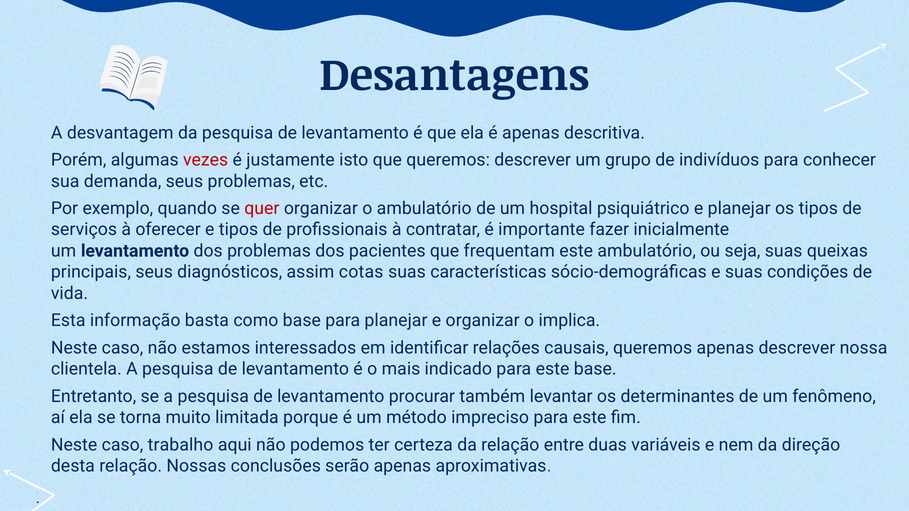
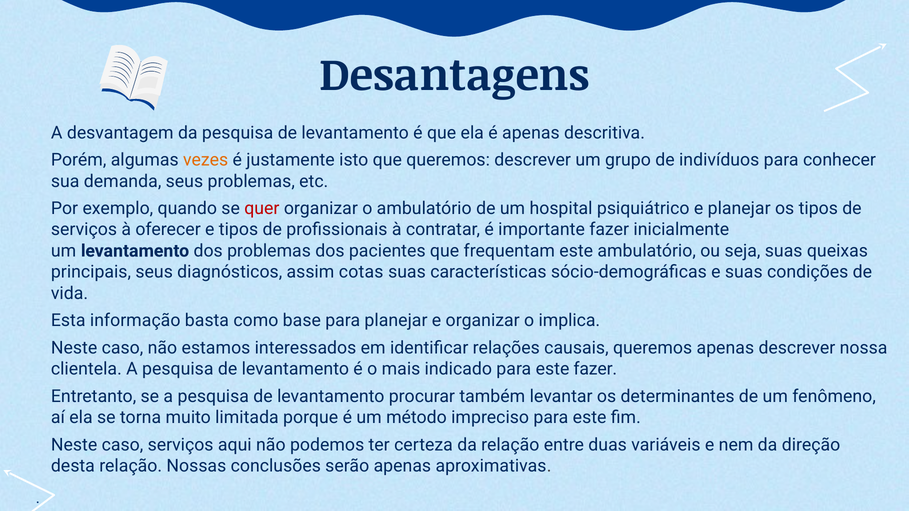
vezes colour: red -> orange (206, 160)
este base: base -> fazer (595, 369)
caso trabalho: trabalho -> serviços (181, 445)
